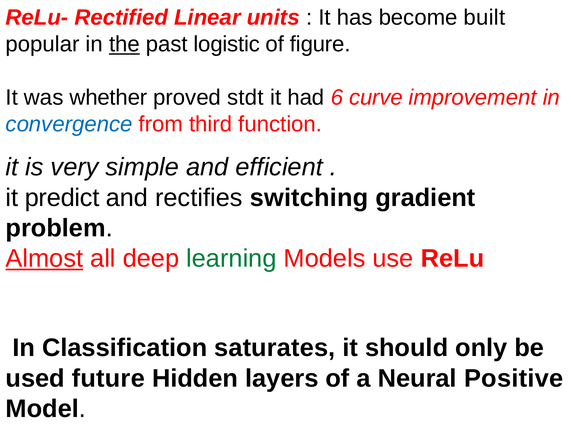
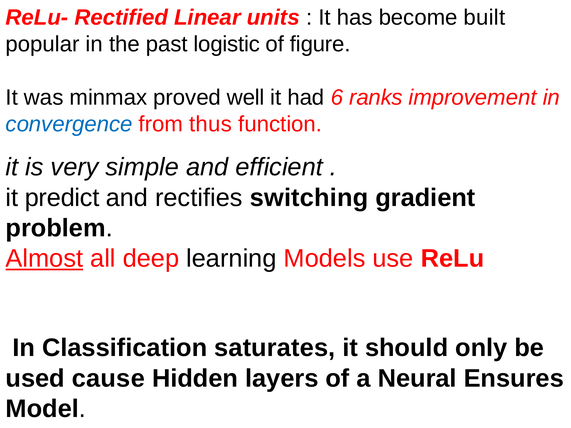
the underline: present -> none (124, 44)
whether: whether -> minmax (108, 98)
stdt: stdt -> well (246, 98)
curve: curve -> ranks (376, 98)
third: third -> thus (210, 124)
learning colour: green -> black (231, 259)
future: future -> cause (108, 379)
Positive: Positive -> Ensures (514, 379)
